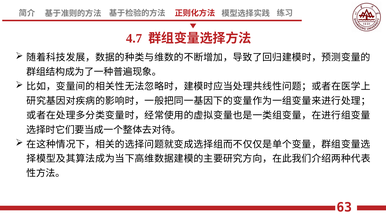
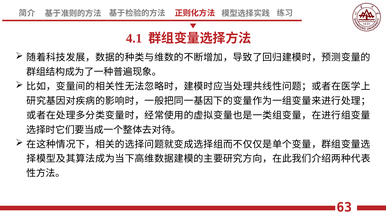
4.7: 4.7 -> 4.1 (134, 38)
